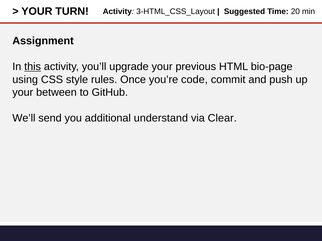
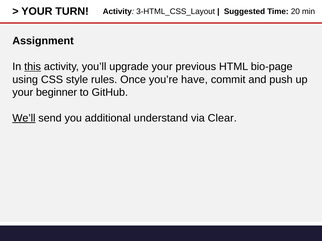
code: code -> have (194, 80)
between: between -> beginner (57, 93)
We’ll underline: none -> present (24, 118)
